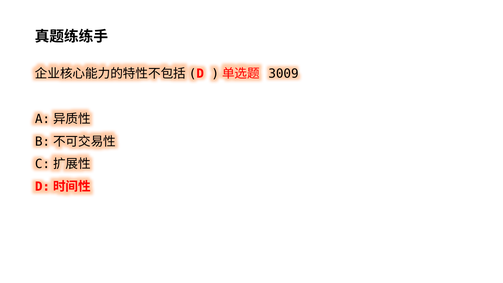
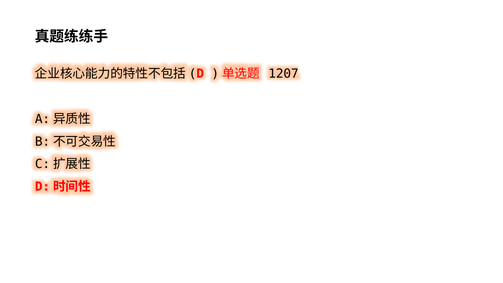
3009: 3009 -> 1207 (284, 74)
